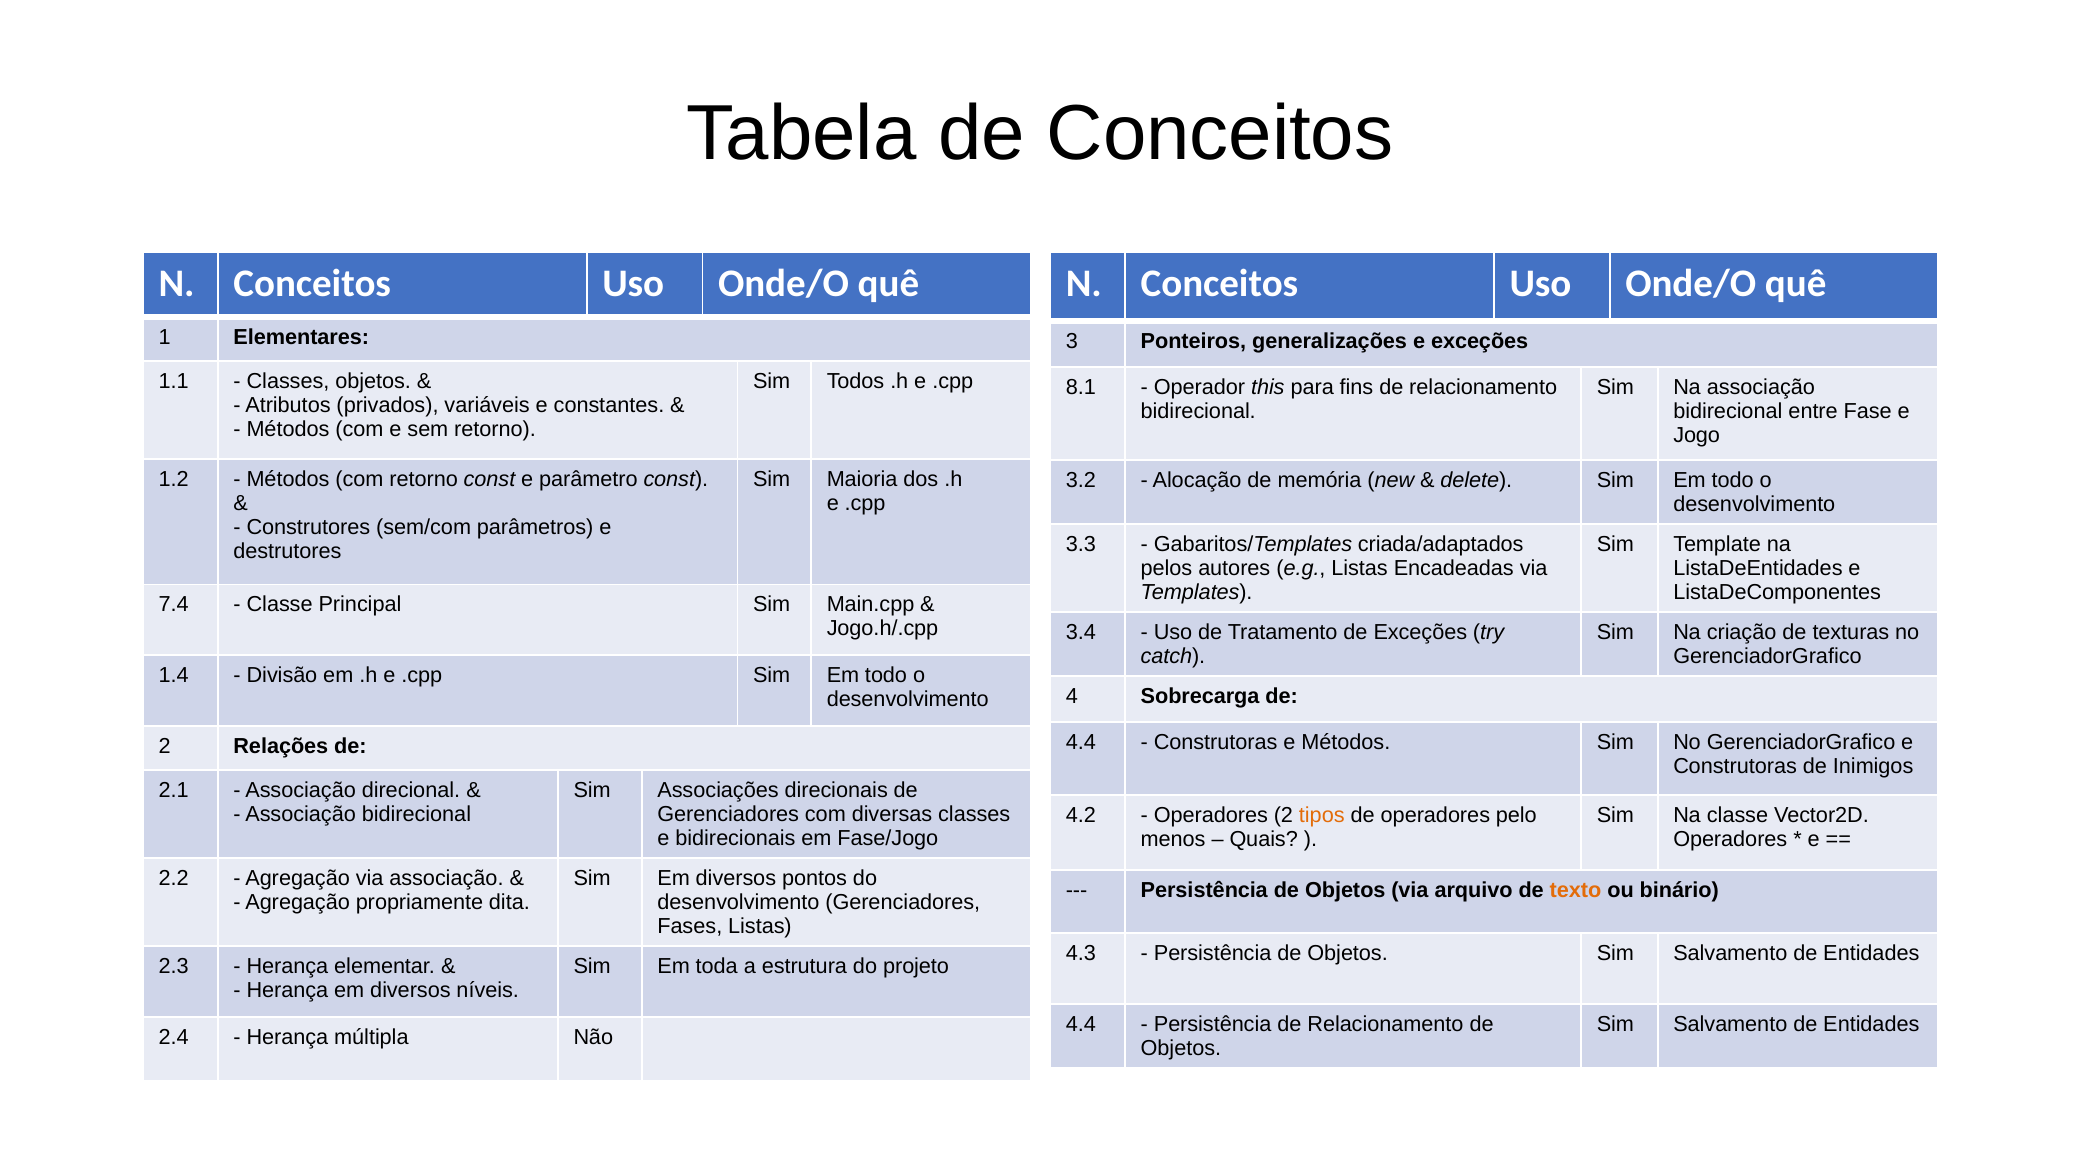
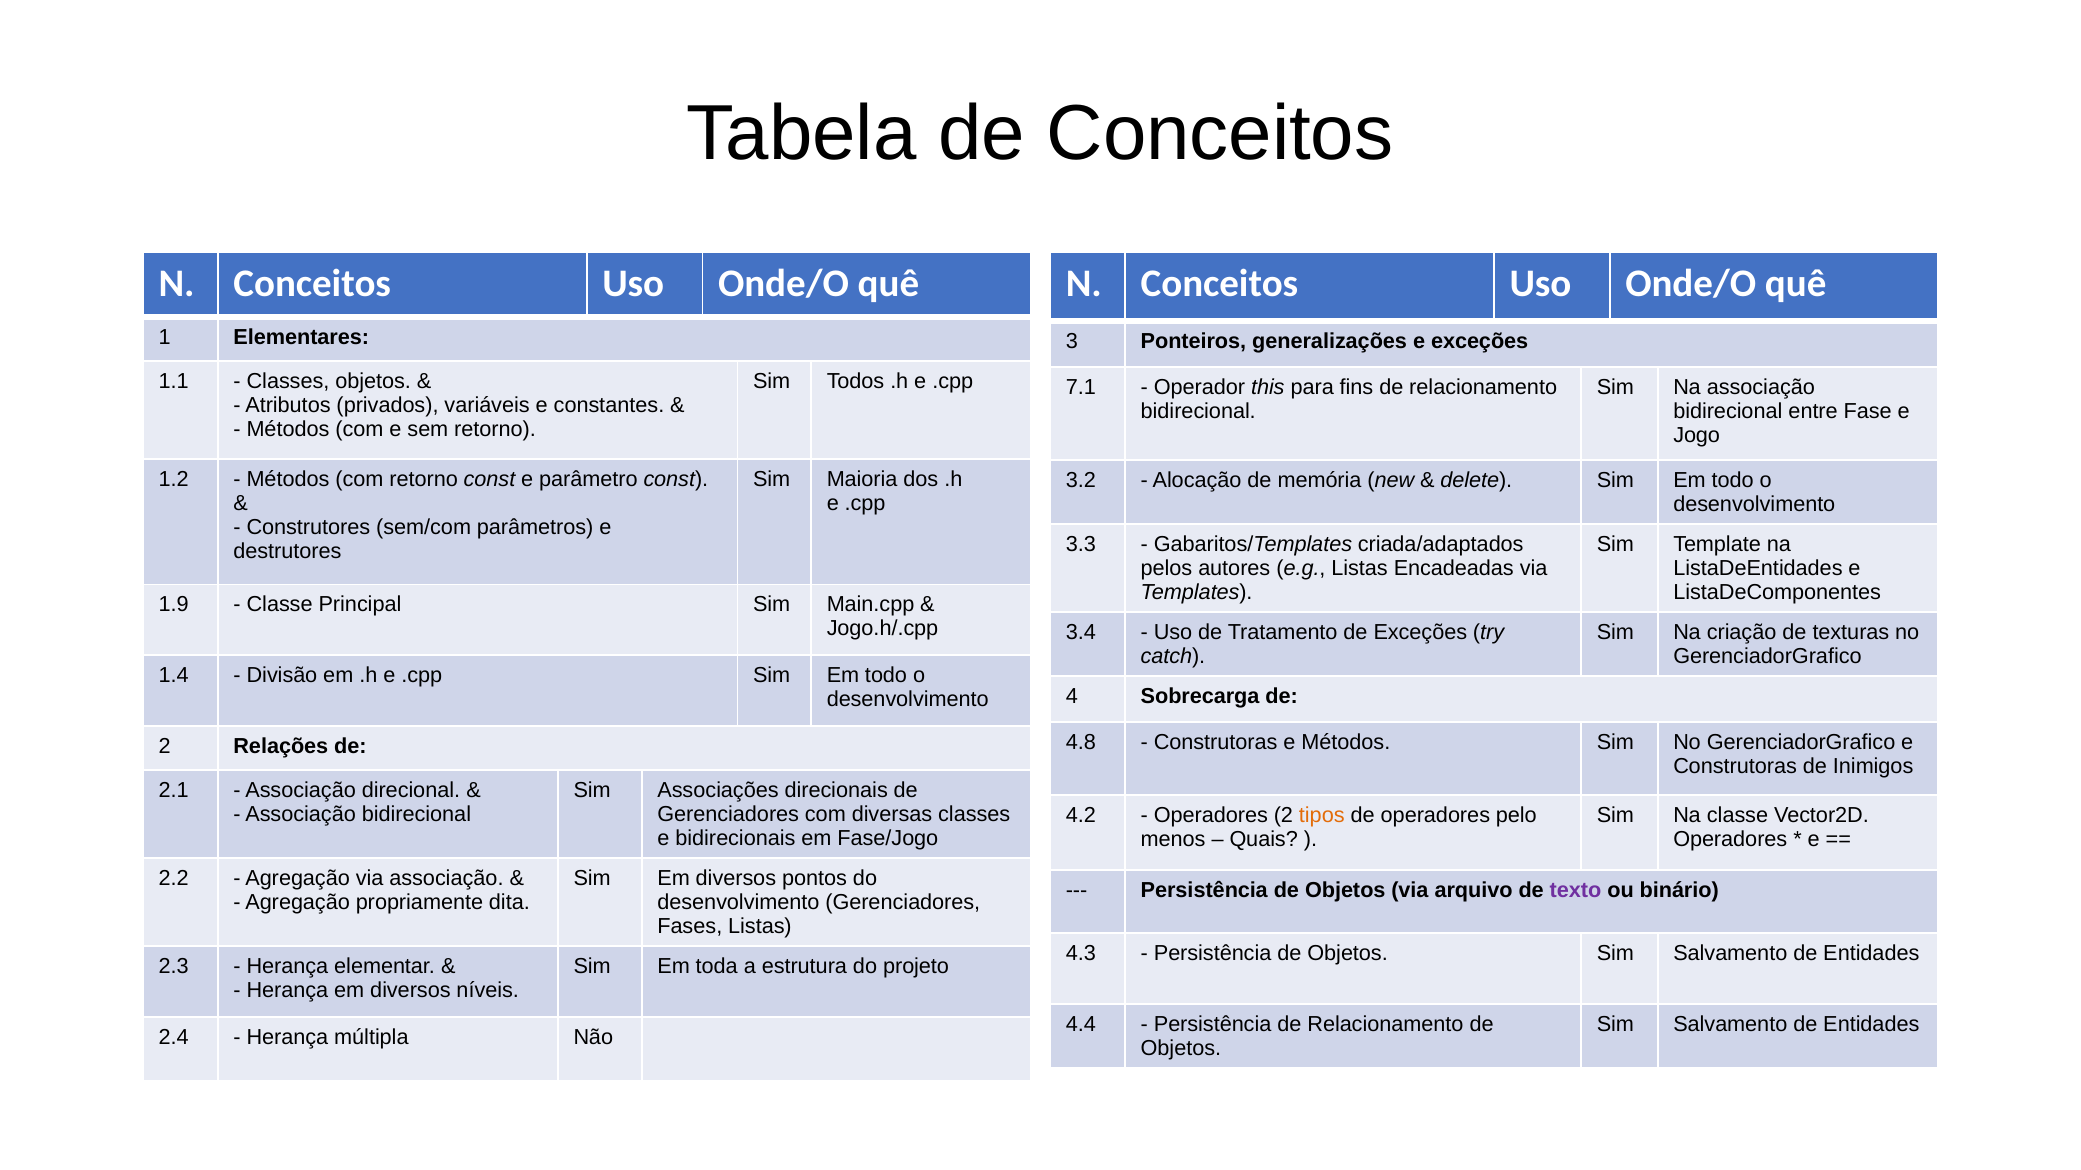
8.1: 8.1 -> 7.1 (1081, 387)
7.4: 7.4 -> 1.9 (174, 605)
4.4: 4.4 -> 4.8 (1081, 743)
texto colour: orange -> purple (1575, 890)
